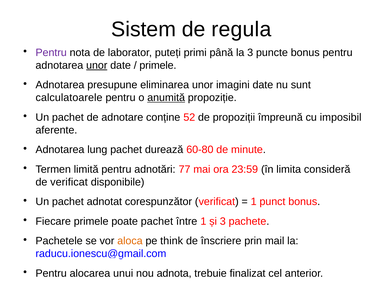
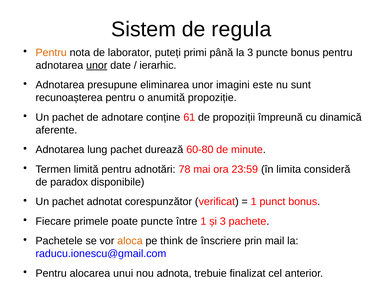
Pentru colour: purple -> orange (51, 52)
primele: primele -> ierarhic (158, 65)
imagini date: date -> este (263, 85)
calculatoarele: calculatoarele -> recunoașterea (69, 97)
anumită underline: present -> none (166, 97)
52: 52 -> 61 (189, 117)
imposibil: imposibil -> dinamică (341, 117)
77: 77 -> 78 (185, 169)
de verificat: verificat -> paradox (69, 182)
poate pachet: pachet -> puncte (157, 221)
